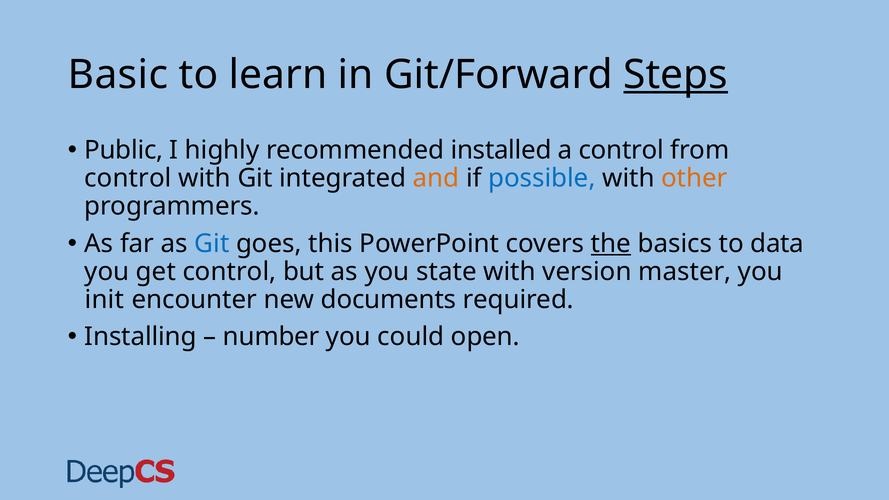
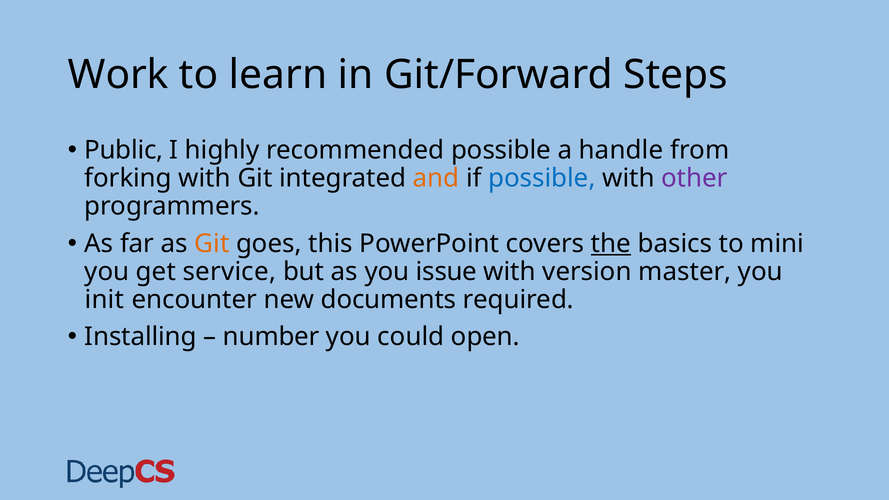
Basic: Basic -> Work (118, 75)
Steps underline: present -> none (676, 75)
recommended installed: installed -> possible (501, 150)
a control: control -> handle (621, 150)
control: control -> forking (128, 178)
other colour: orange -> purple (694, 178)
Git colour: blue -> orange (212, 244)
data: data -> mini (777, 244)
get control: control -> service (229, 272)
state: state -> issue (447, 272)
